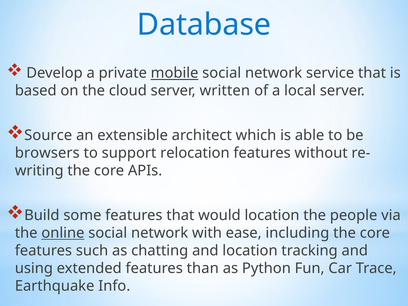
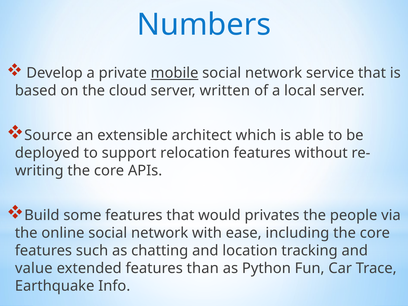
Database: Database -> Numbers (204, 25)
browsers: browsers -> deployed (47, 153)
would location: location -> privates (272, 215)
online underline: present -> none (63, 233)
using: using -> value (34, 268)
